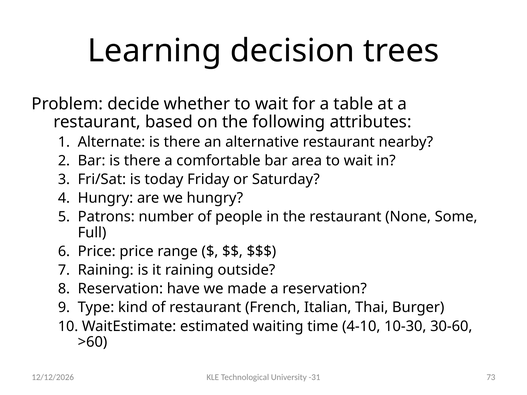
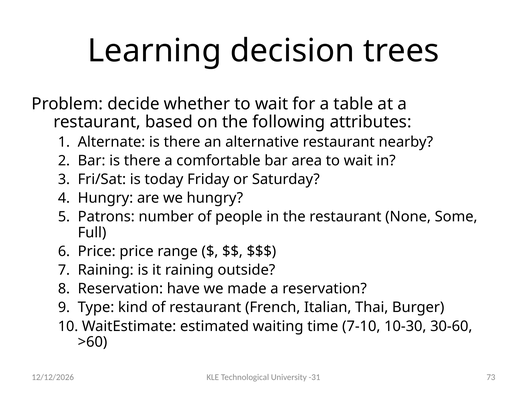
4-10: 4-10 -> 7-10 (361, 326)
